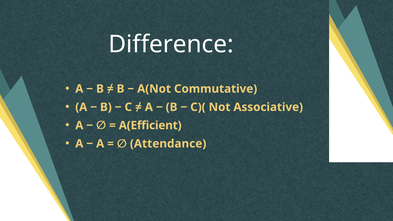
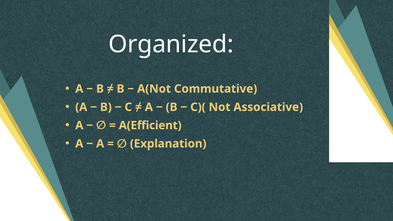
Difference: Difference -> Organized (171, 44)
Attendance: Attendance -> Explanation (168, 144)
